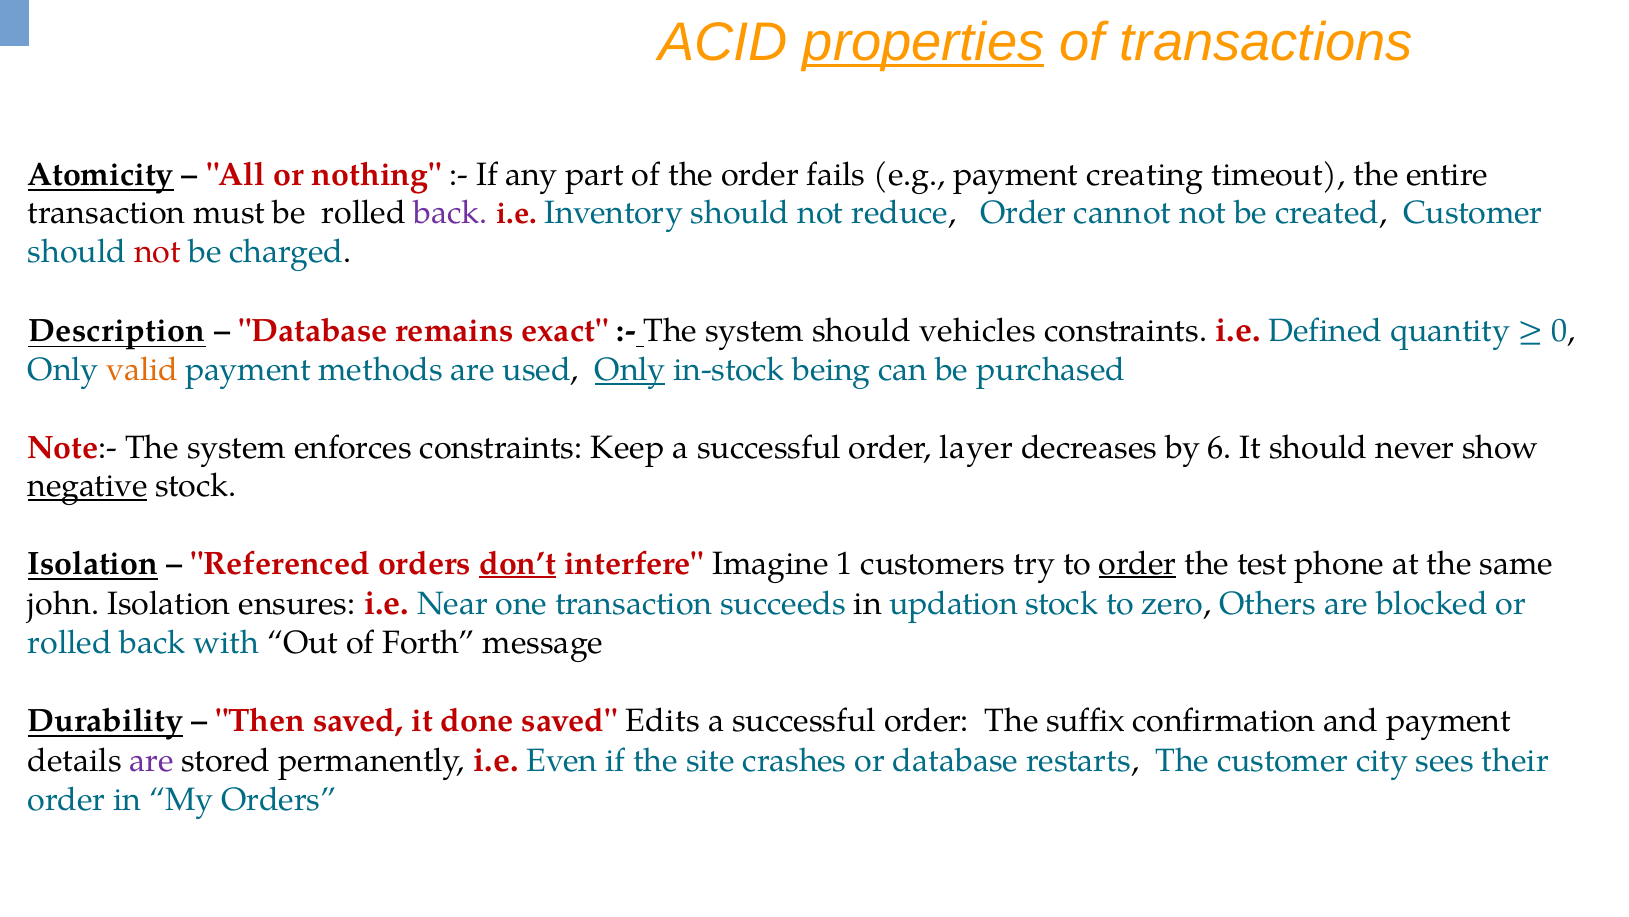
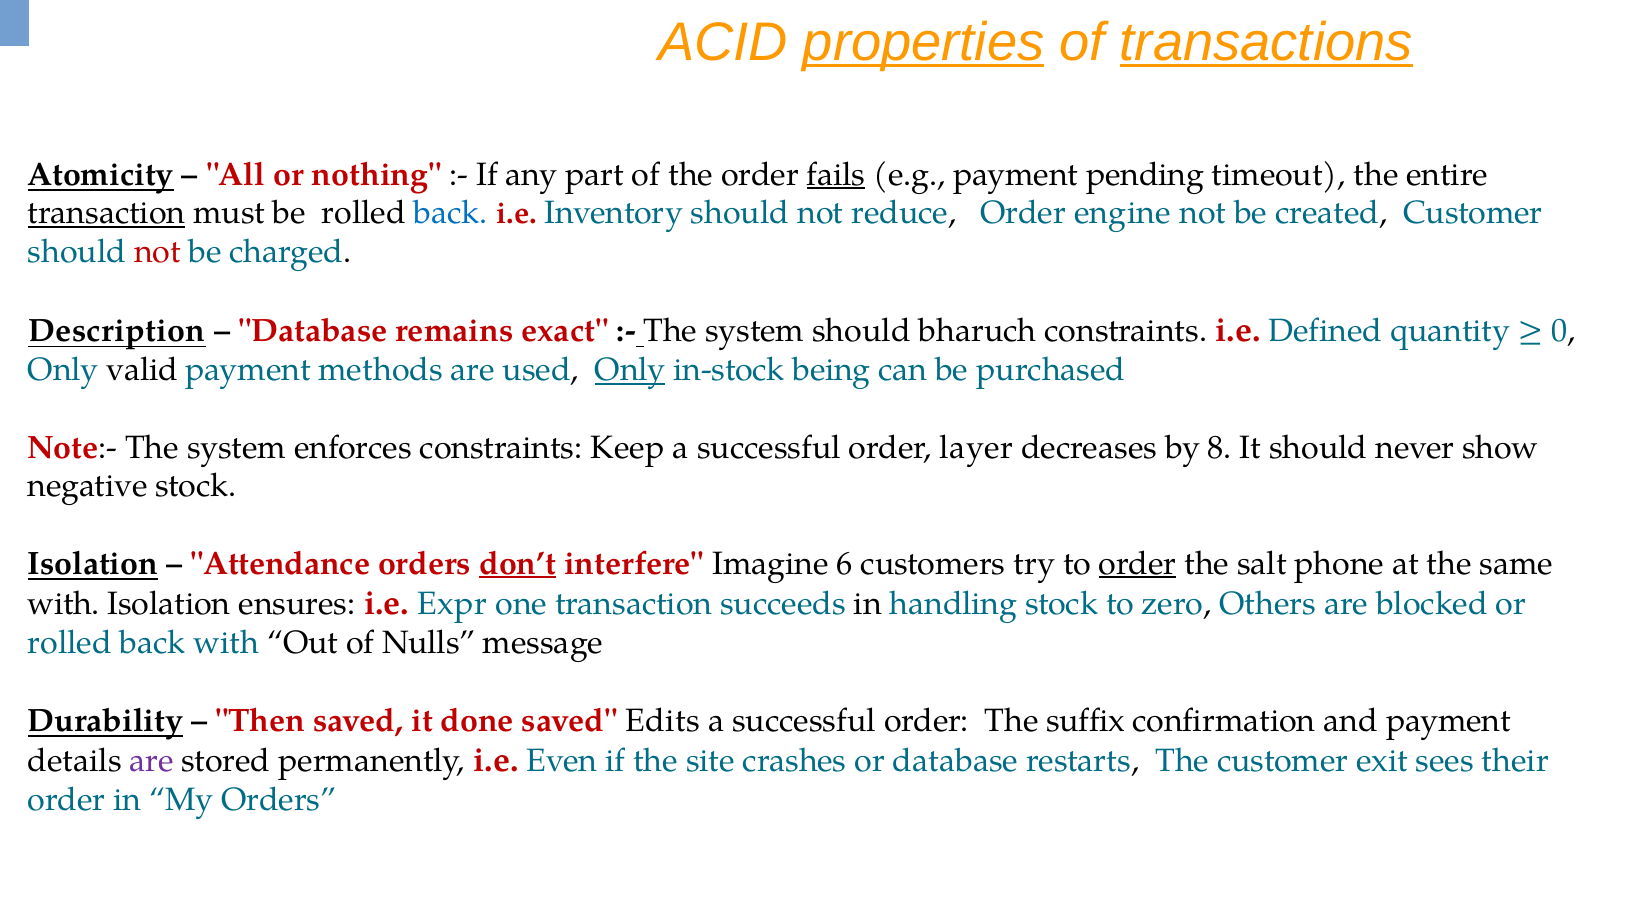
transactions underline: none -> present (1266, 42)
fails underline: none -> present (836, 174)
creating: creating -> pending (1145, 174)
transaction underline: none -> present (107, 213)
back colour: purple -> blue (451, 213)
cannot: cannot -> engine (1123, 213)
vehicles: vehicles -> bharuch (978, 331)
valid colour: orange -> black (142, 370)
6: 6 -> 8 (1220, 447)
negative underline: present -> none (88, 486)
Referenced: Referenced -> Attendance (280, 563)
1: 1 -> 6 (845, 563)
test: test -> salt (1262, 563)
john: john -> with (64, 604)
Near: Near -> Expr (452, 604)
updation: updation -> handling (954, 604)
Forth: Forth -> Nulls (429, 643)
city: city -> exit (1382, 760)
